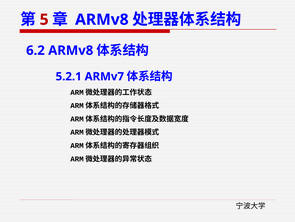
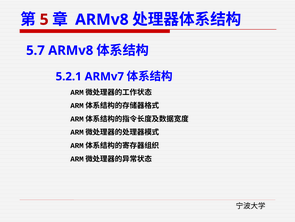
6.2: 6.2 -> 5.7 (35, 50)
